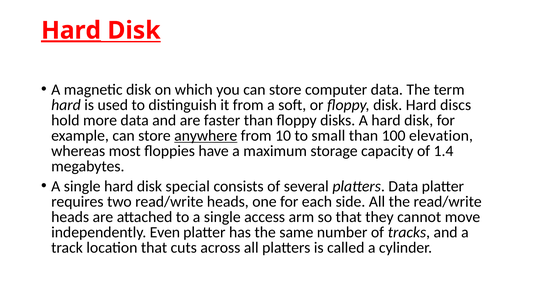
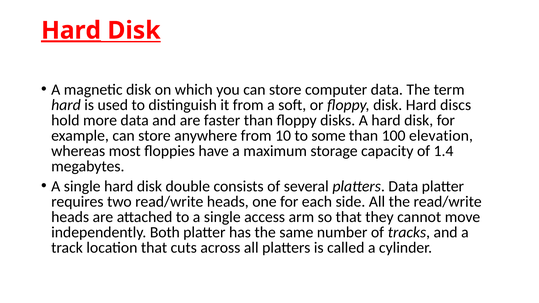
anywhere underline: present -> none (206, 136)
small: small -> some (329, 136)
special: special -> double (188, 187)
Even: Even -> Both (165, 232)
